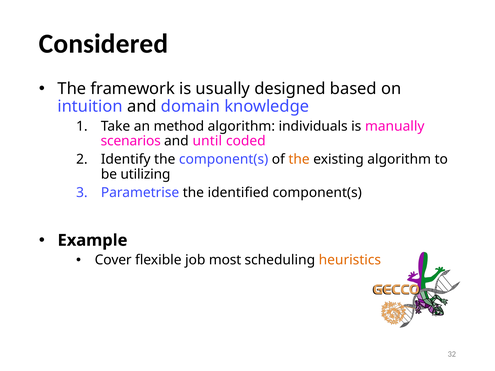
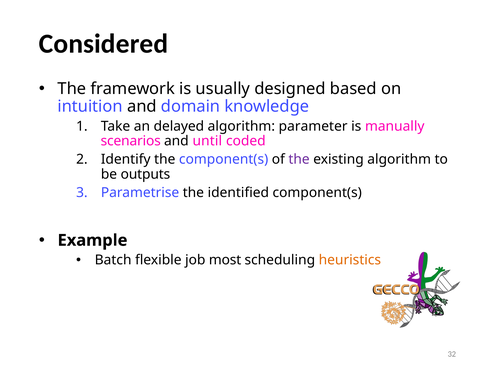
method: method -> delayed (179, 126)
individuals: individuals -> parameter (313, 126)
the colour: orange -> purple (299, 159)
utilizing: utilizing -> outputs (145, 174)
Cover: Cover -> Batch (113, 260)
